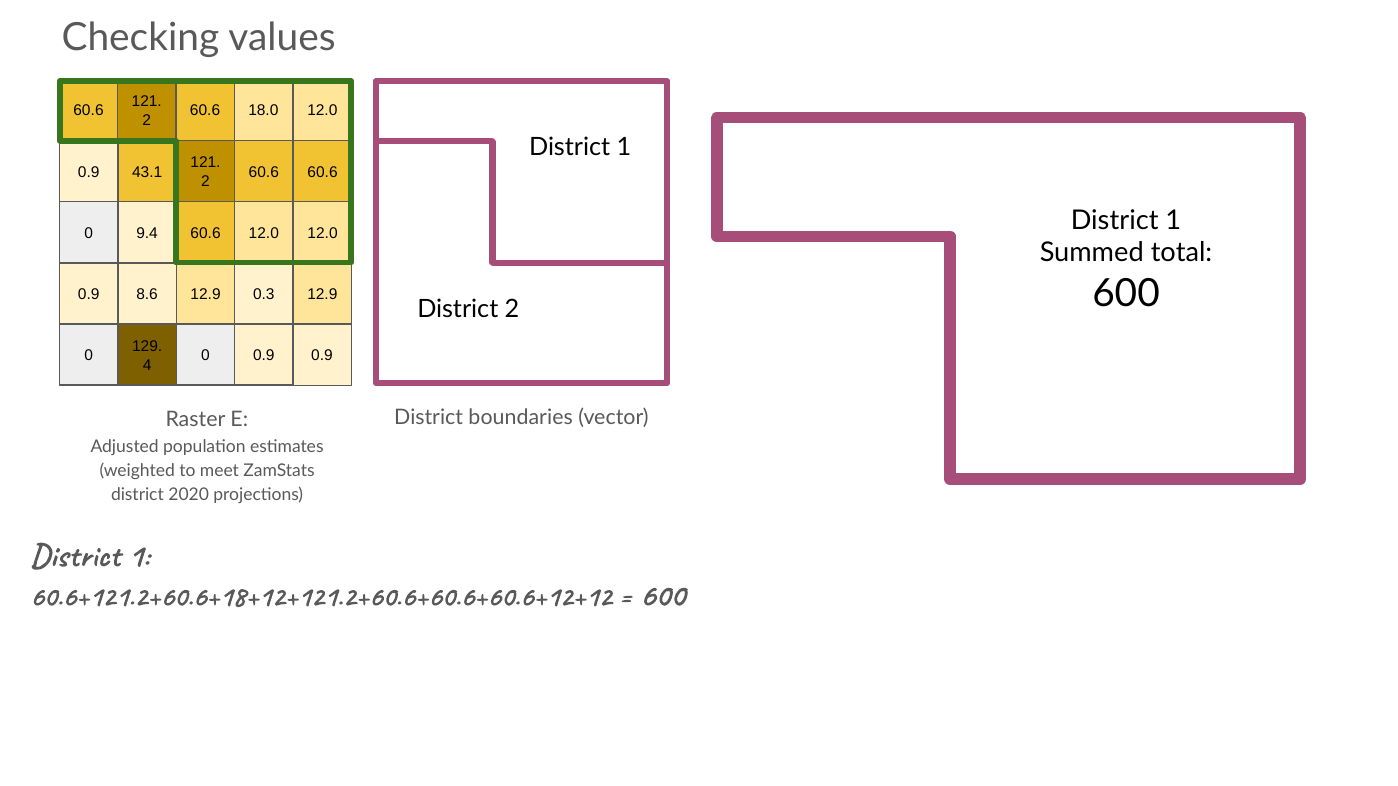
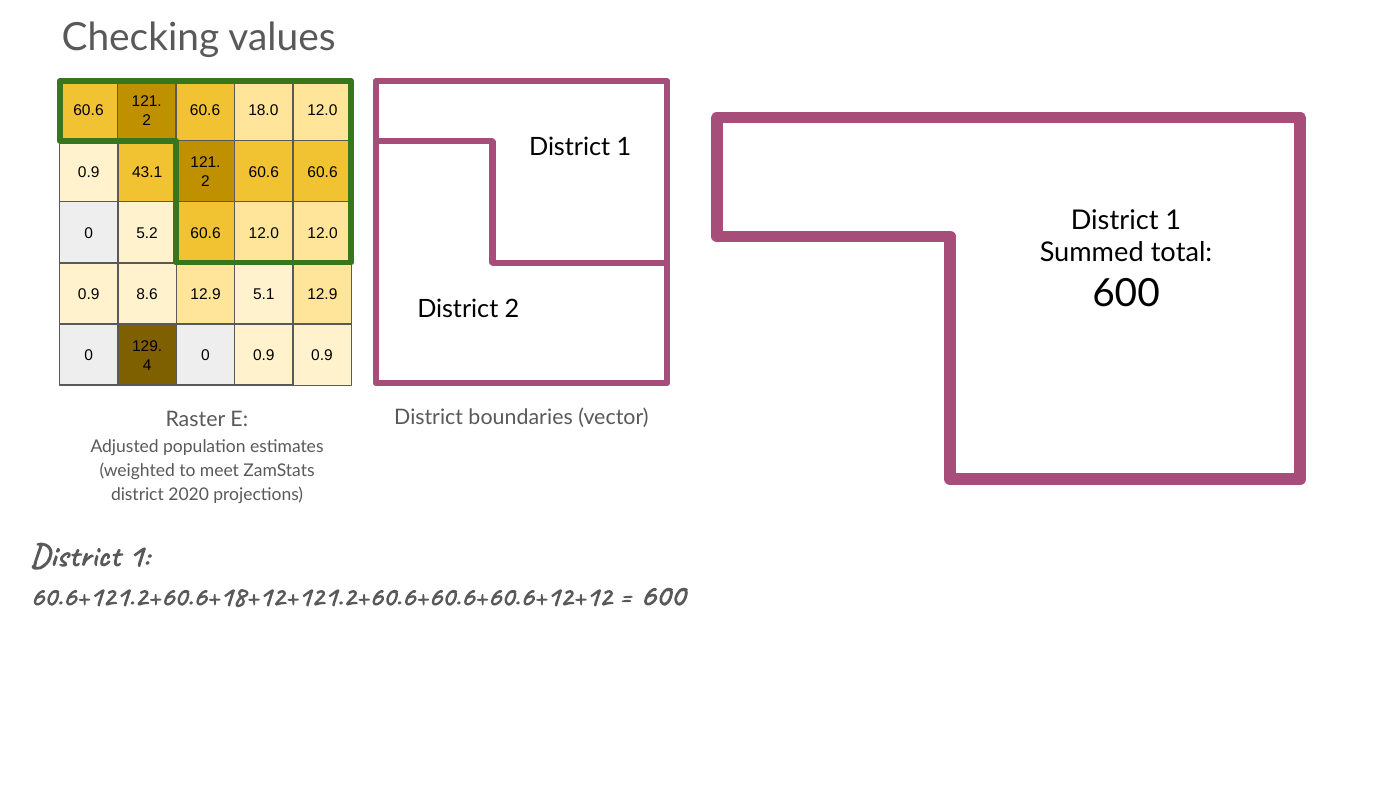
9.4: 9.4 -> 5.2 (147, 233)
0.3: 0.3 -> 5.1 (264, 295)
